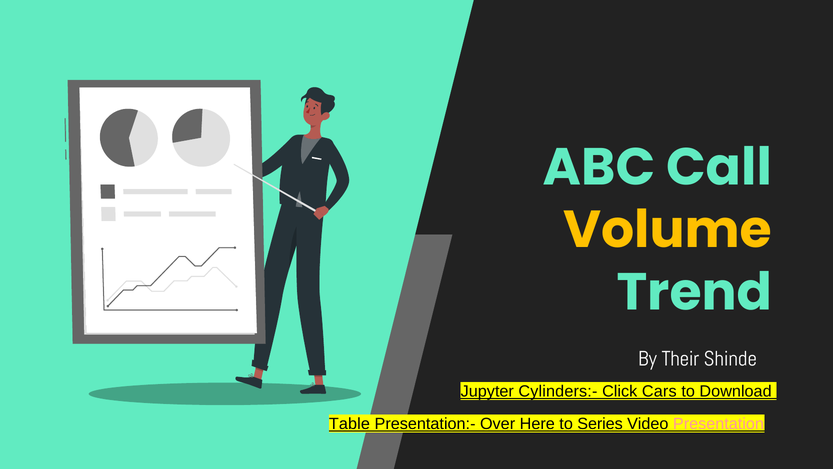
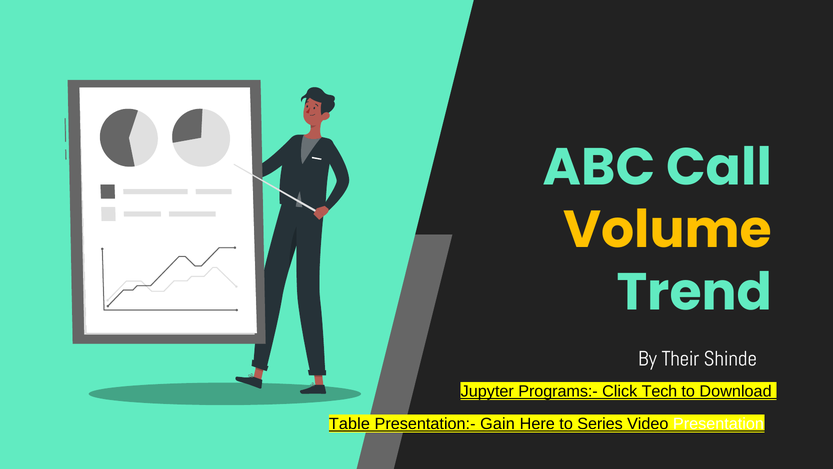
Cylinders:-: Cylinders:- -> Programs:- (558, 391)
Cars: Cars -> Tech (659, 391)
Over: Over -> Gain (498, 423)
Presentation colour: pink -> white (718, 423)
